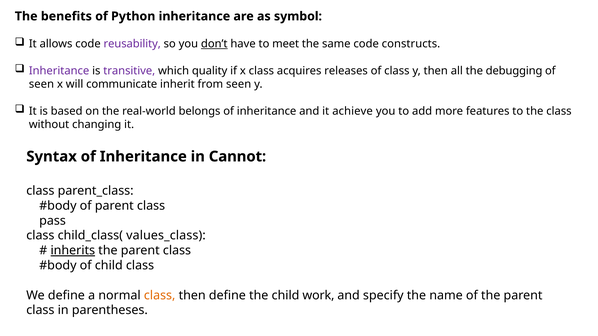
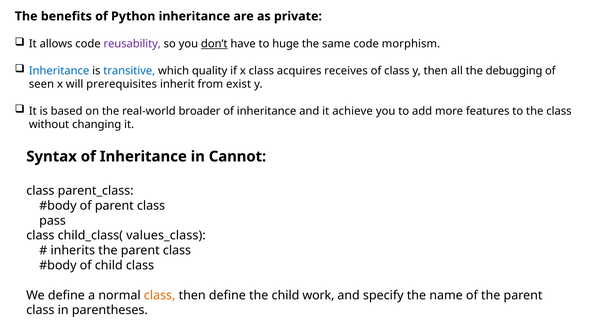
symbol: symbol -> private (298, 16)
meet: meet -> huge (286, 44)
constructs: constructs -> morphism (411, 44)
Inheritance colour: purple -> blue (59, 71)
transitive colour: purple -> blue (129, 71)
releases: releases -> receives (346, 71)
communicate: communicate -> prerequisites (122, 84)
from seen: seen -> exist (239, 84)
belongs: belongs -> broader (200, 111)
inherits underline: present -> none (73, 251)
